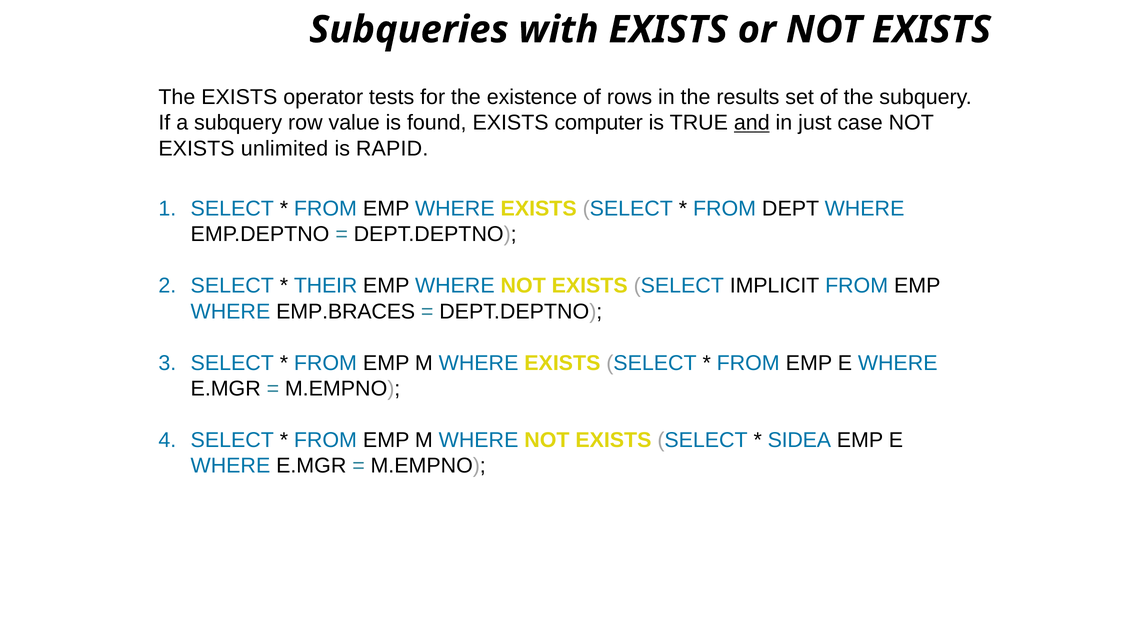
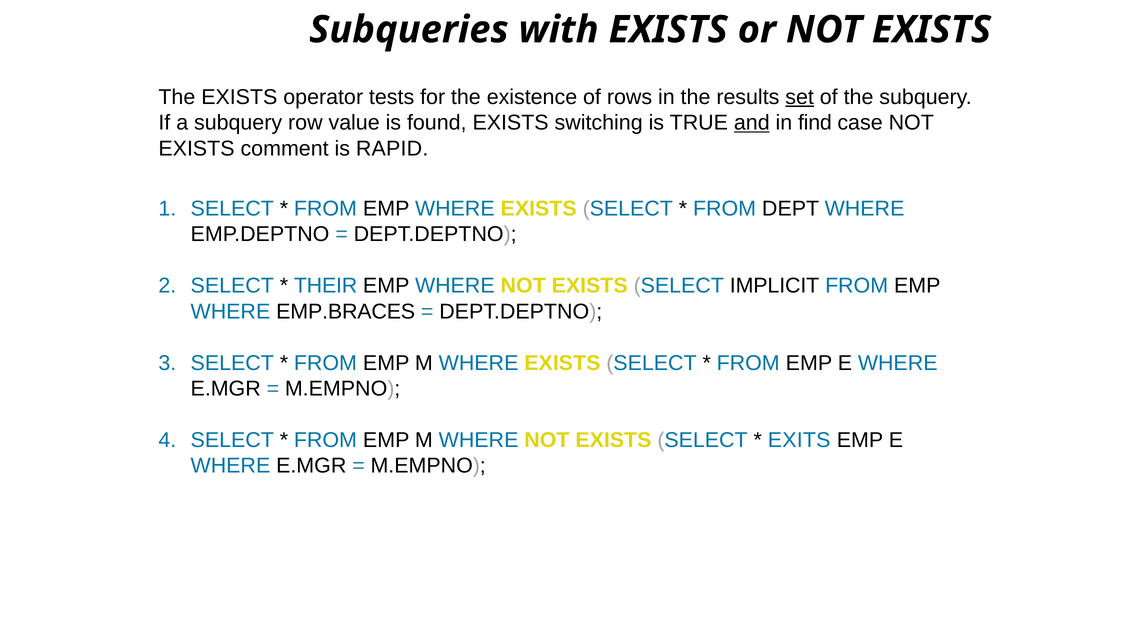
set underline: none -> present (800, 97)
computer: computer -> switching (599, 123)
just: just -> find (815, 123)
unlimited: unlimited -> comment (285, 149)
SIDEA: SIDEA -> EXITS (799, 440)
